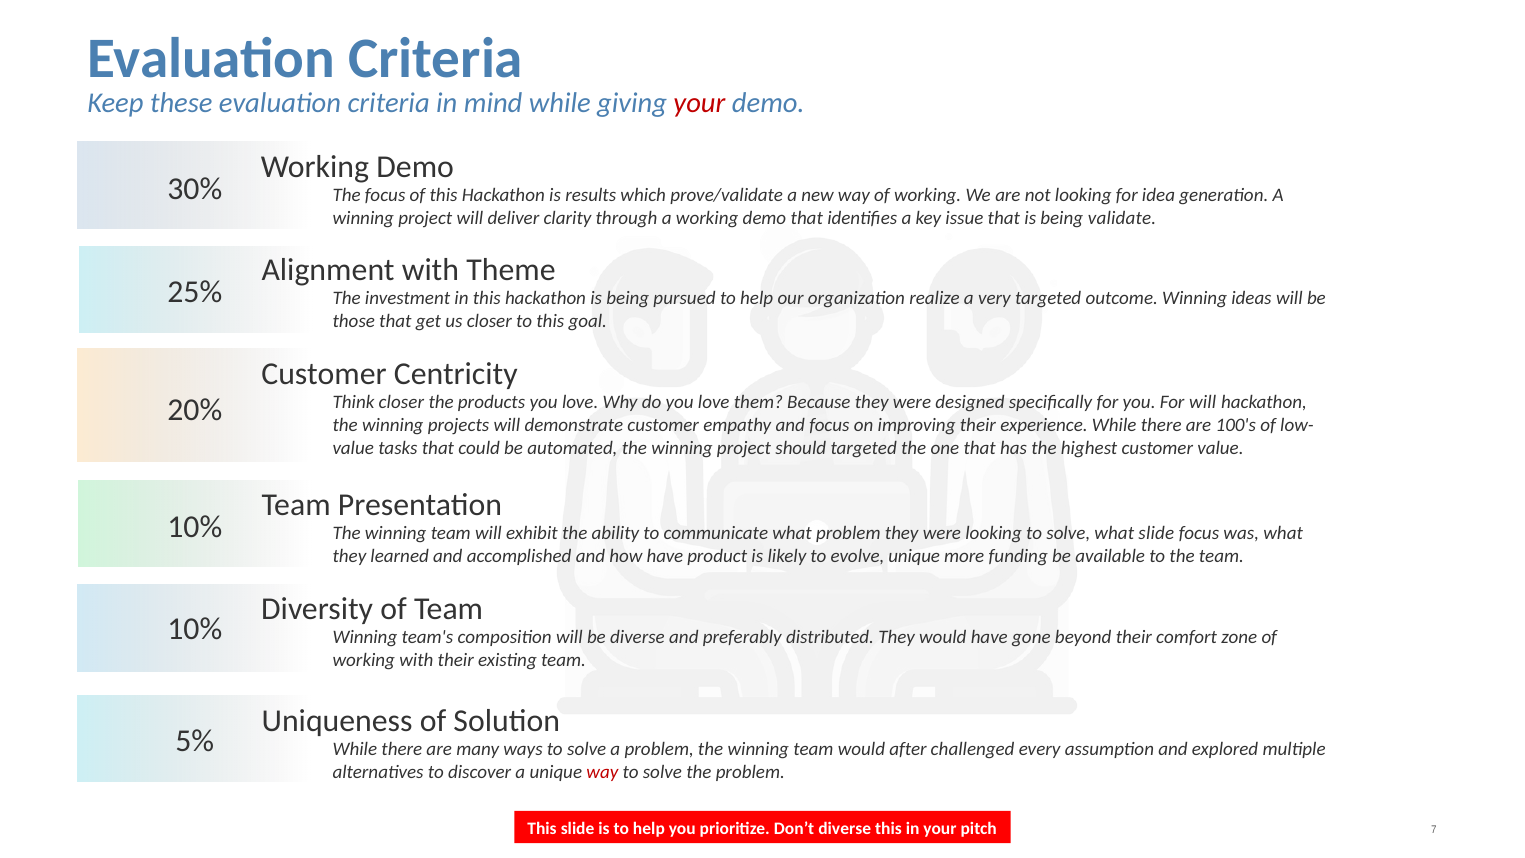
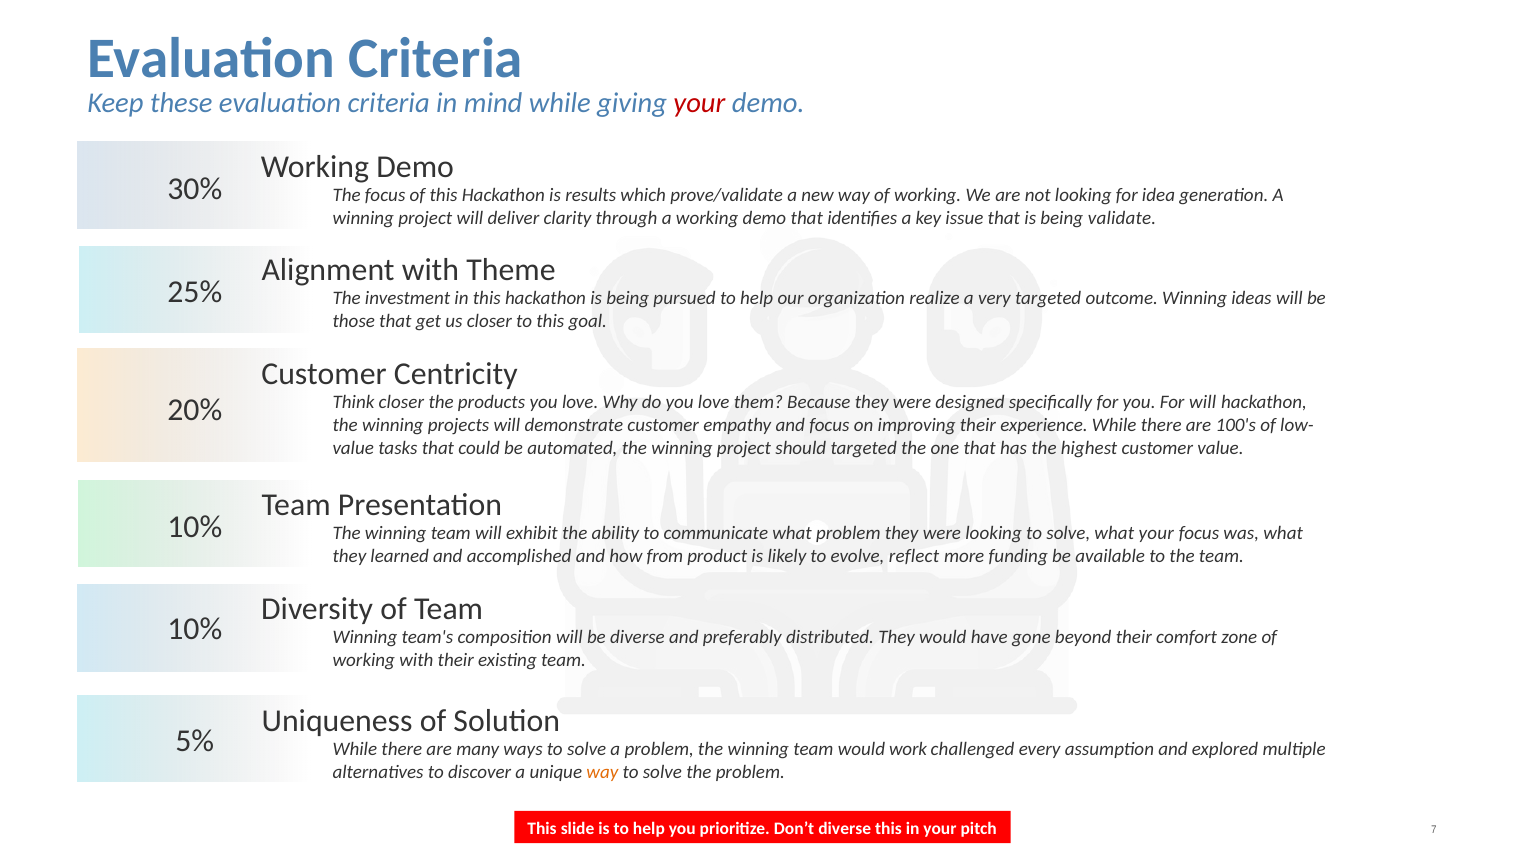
what slide: slide -> your (1156, 533)
how have: have -> from (665, 556)
evolve unique: unique -> reflect (914, 556)
after: after -> work (908, 749)
way colour: red -> orange (602, 772)
